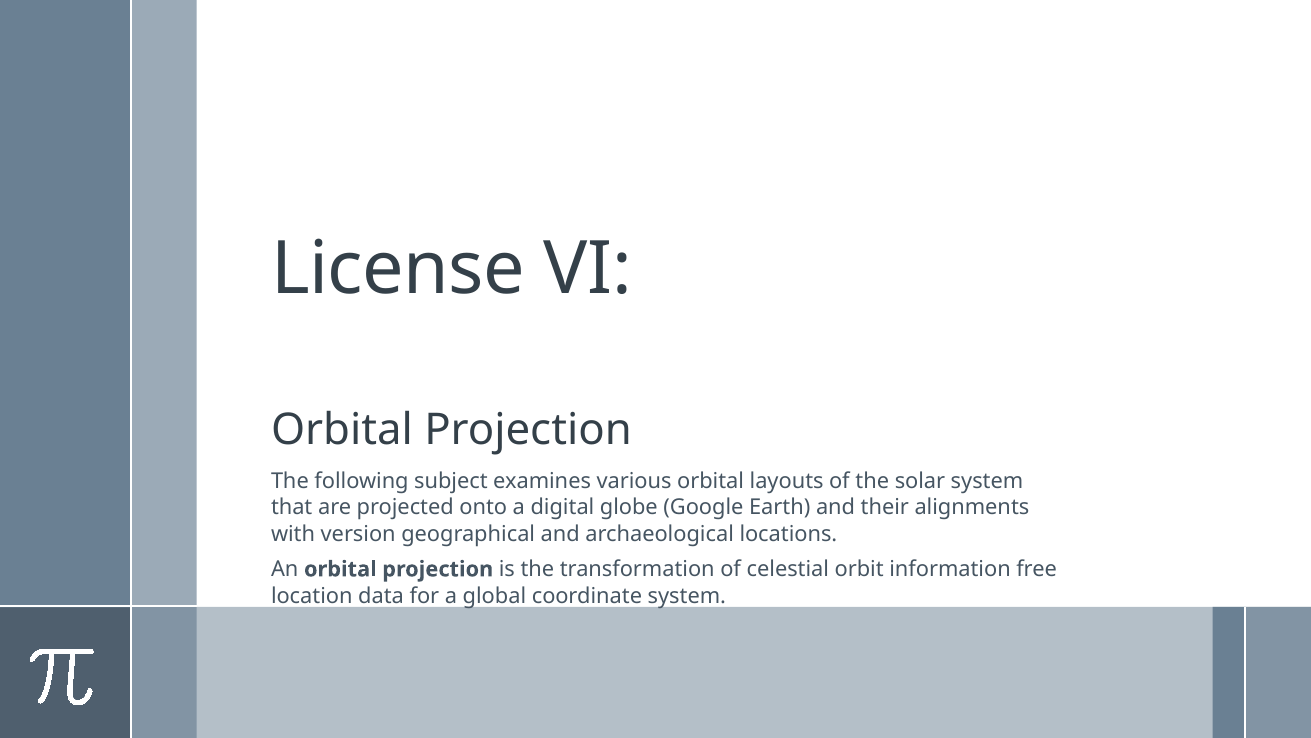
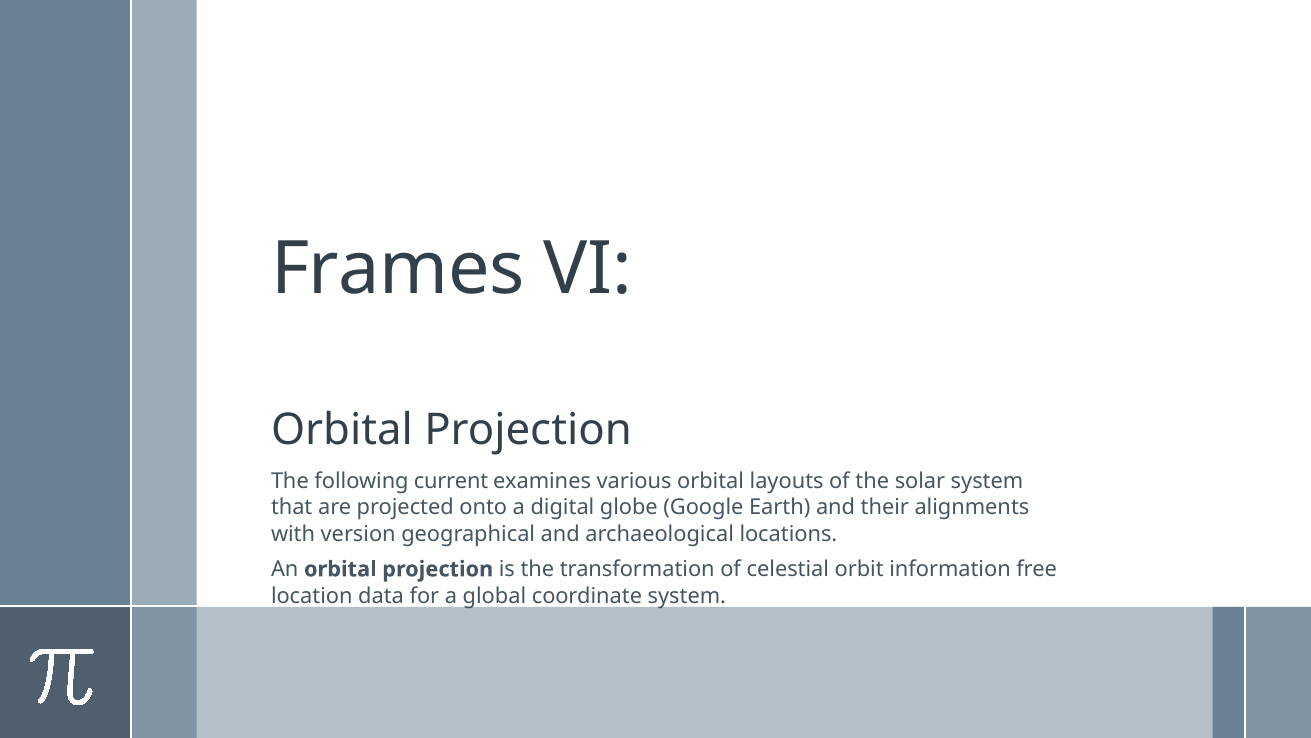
License: License -> Frames (398, 269)
subject: subject -> current (451, 481)
